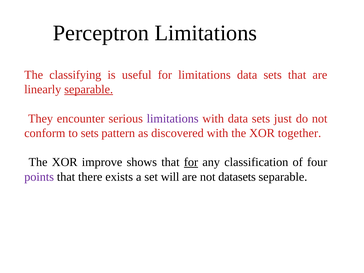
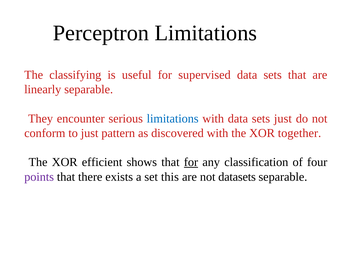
for limitations: limitations -> supervised (204, 75)
separable underline: present -> none (89, 89)
limitations colour: purple -> blue (173, 119)
to sets: sets -> just (90, 133)
improve: improve -> efficient (102, 162)
will: will -> this (170, 177)
